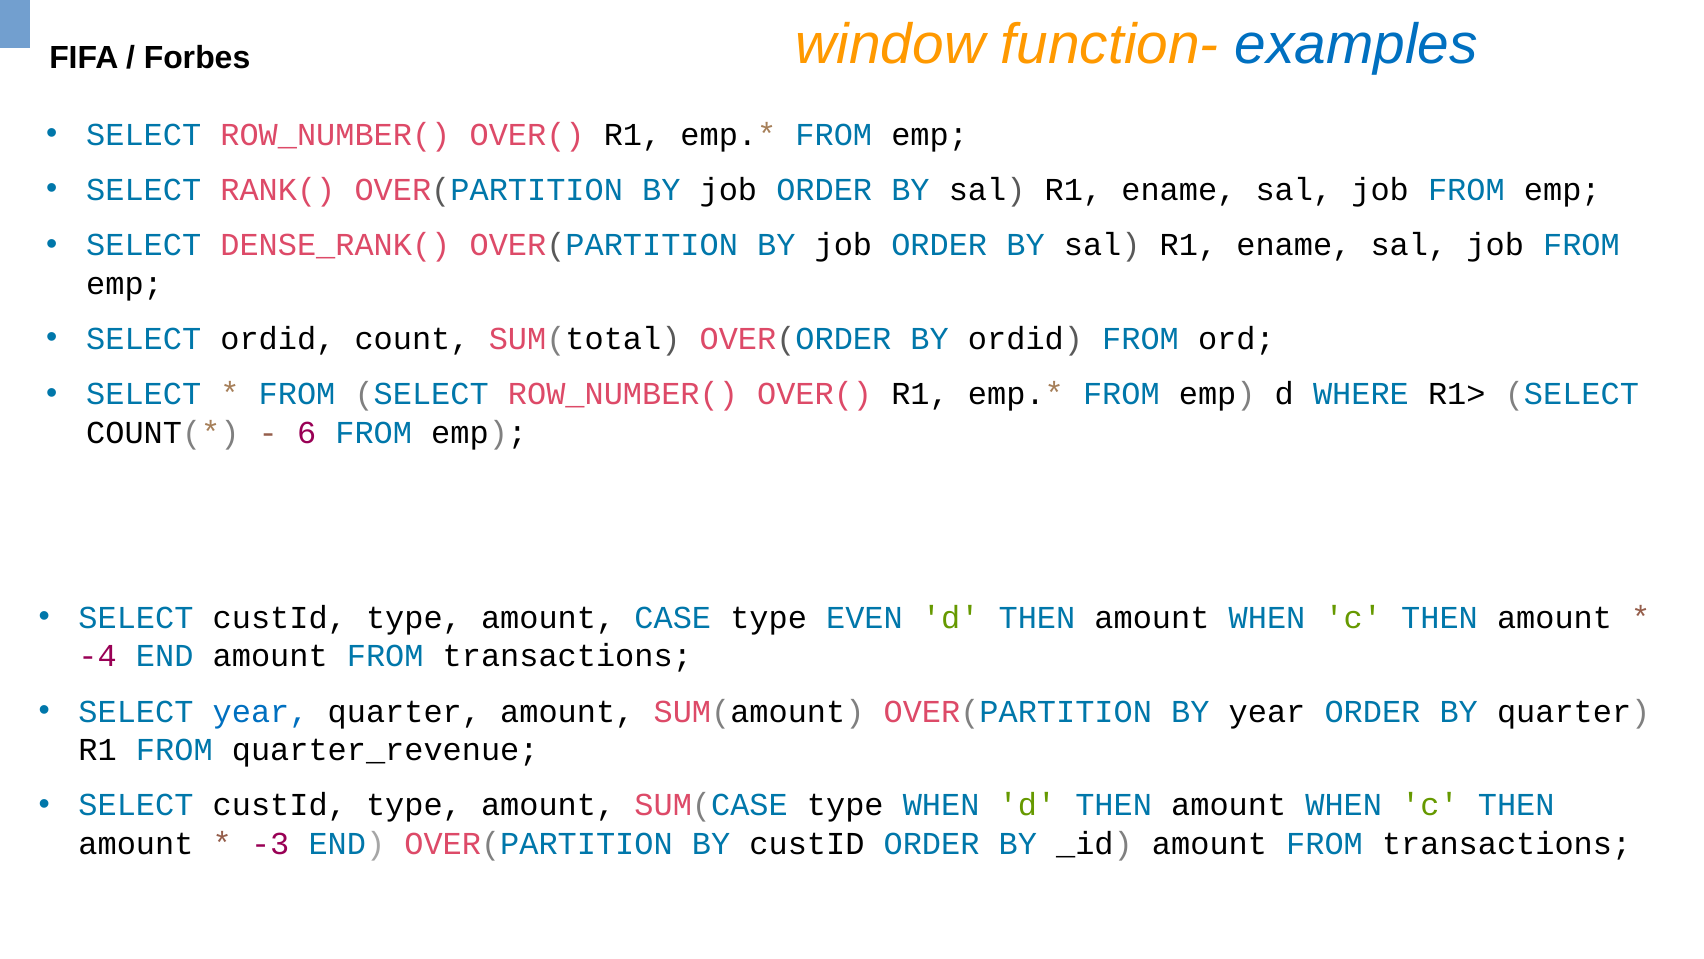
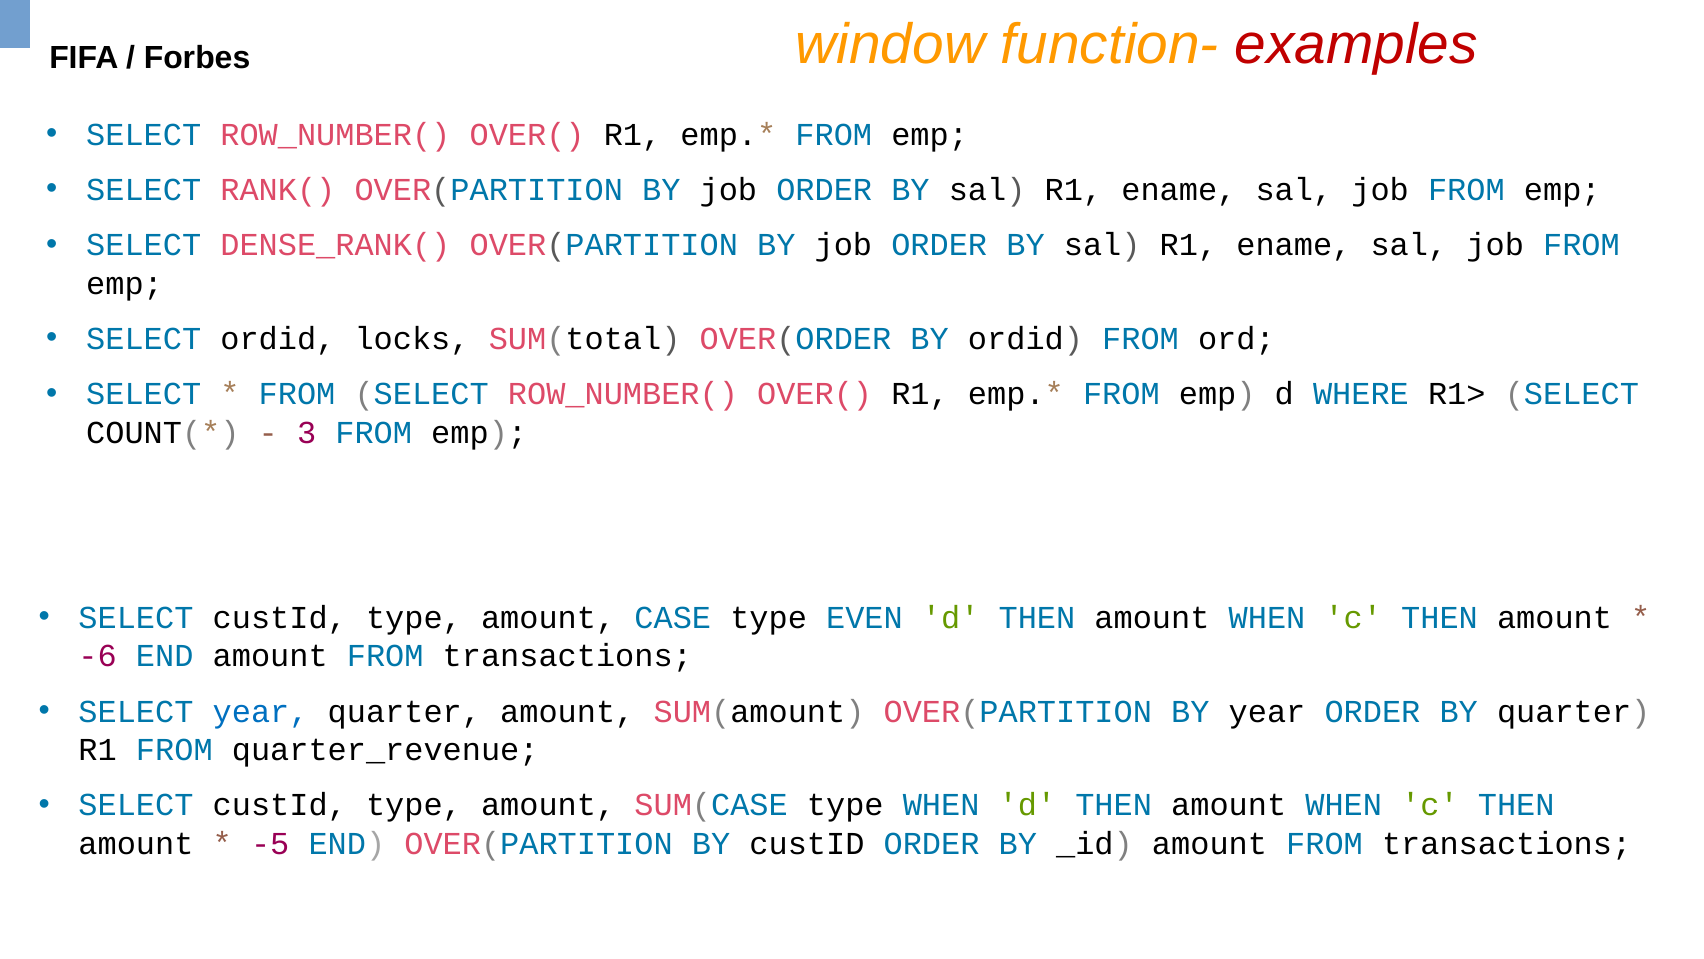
examples colour: blue -> red (1356, 44)
count: count -> locks (412, 339)
6: 6 -> 3 (307, 433)
-4: -4 -> -6 (98, 656)
-3: -3 -> -5 (270, 843)
